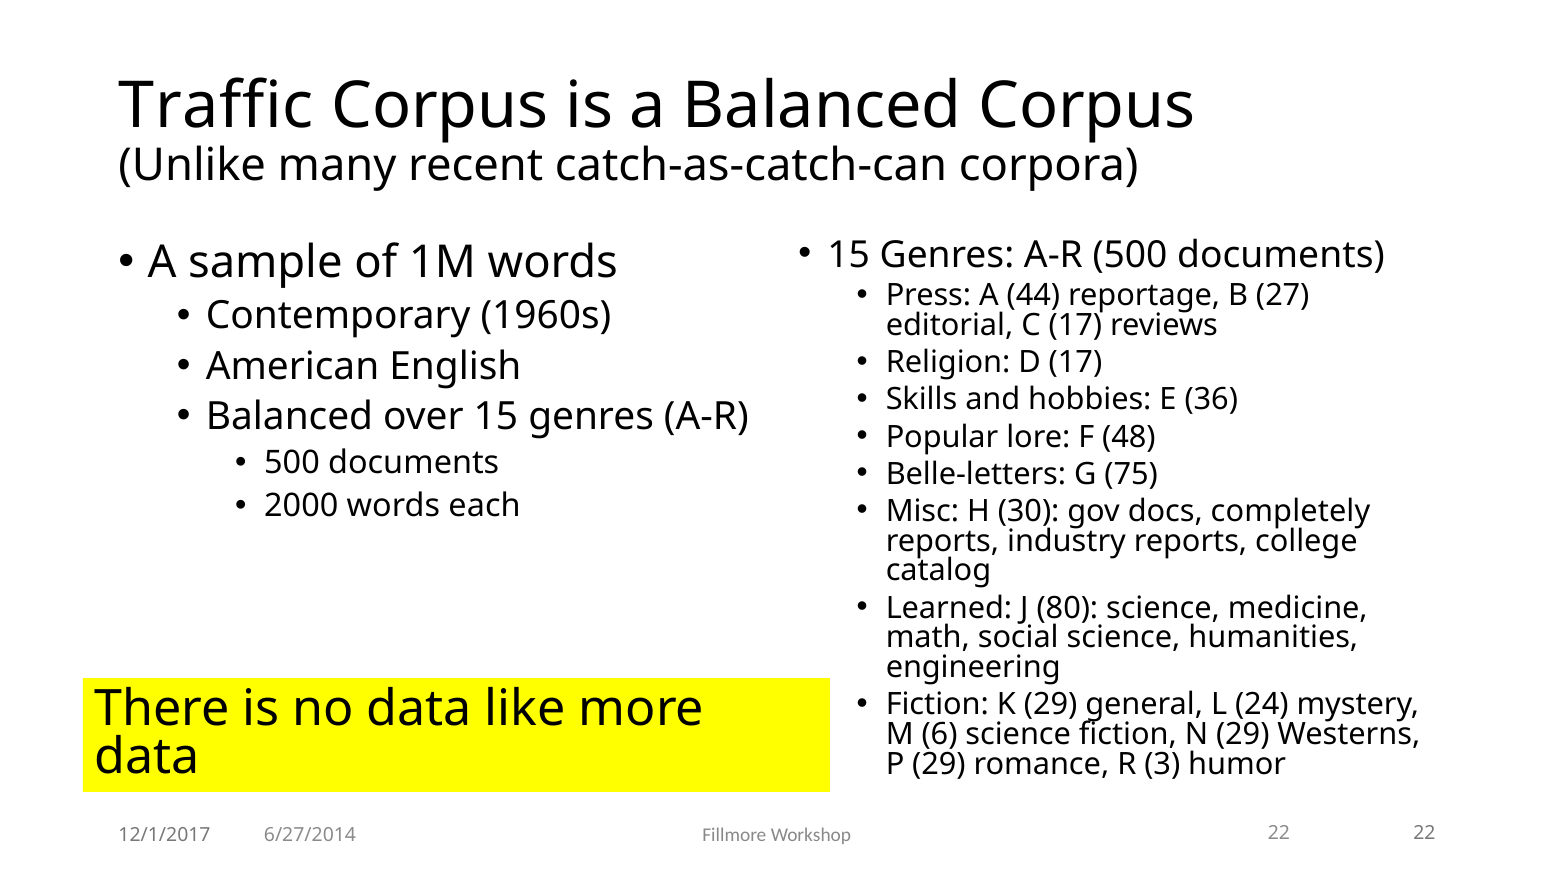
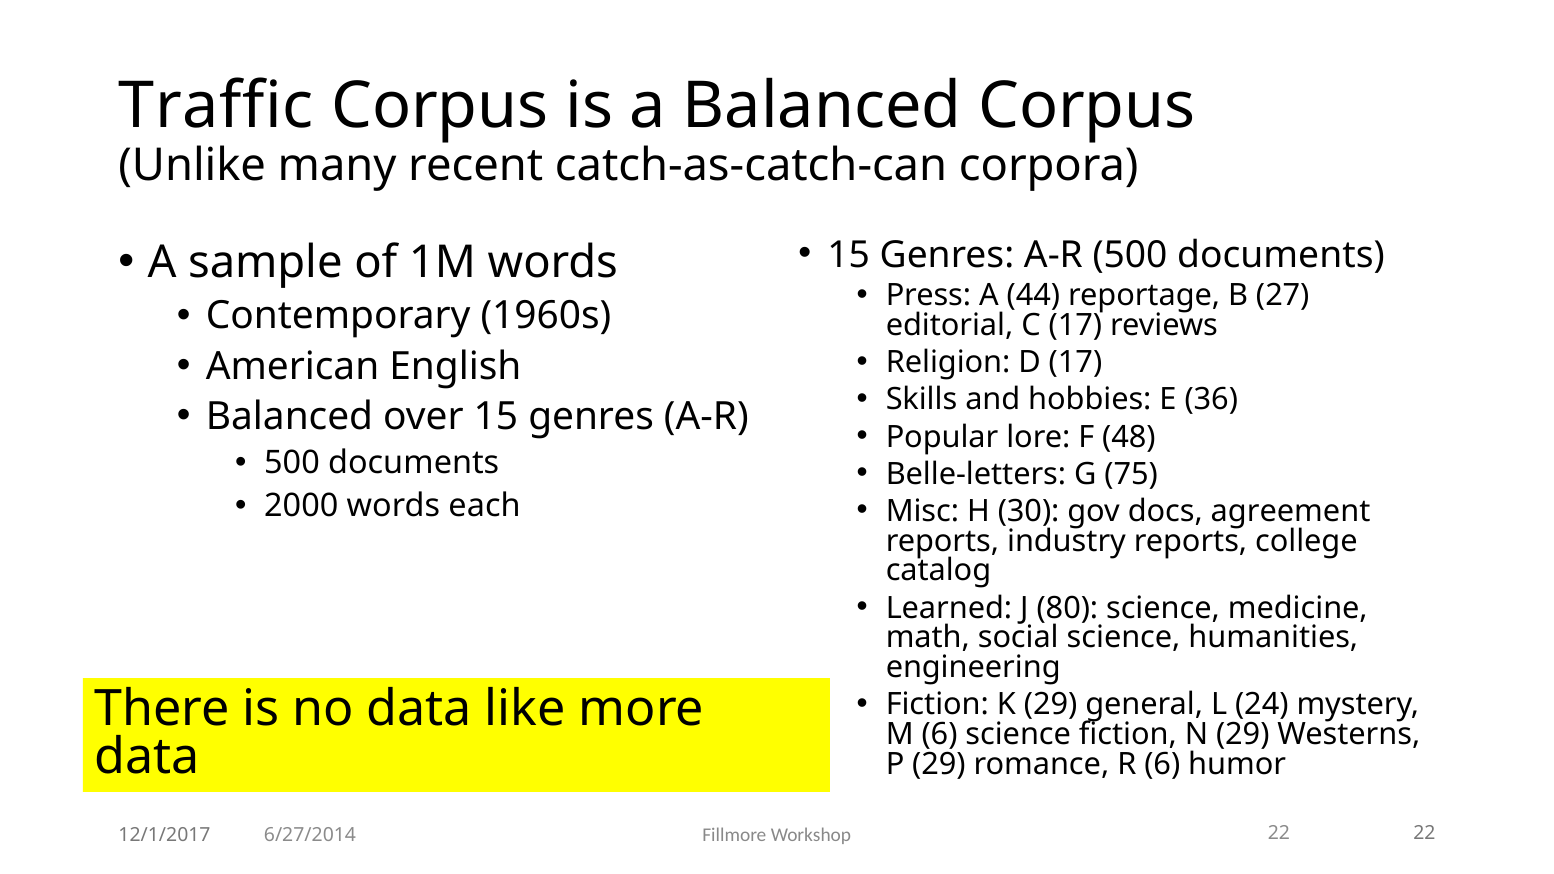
completely: completely -> agreement (1291, 511)
R 3: 3 -> 6 (1162, 765)
